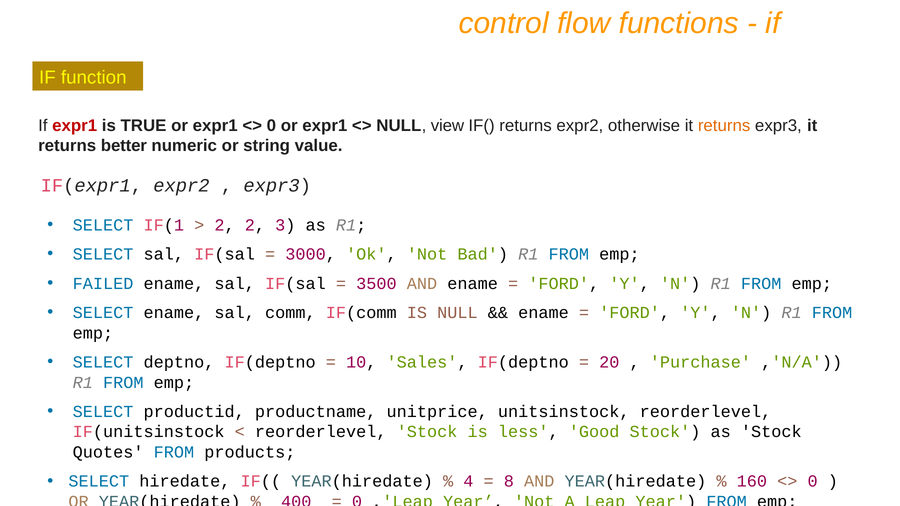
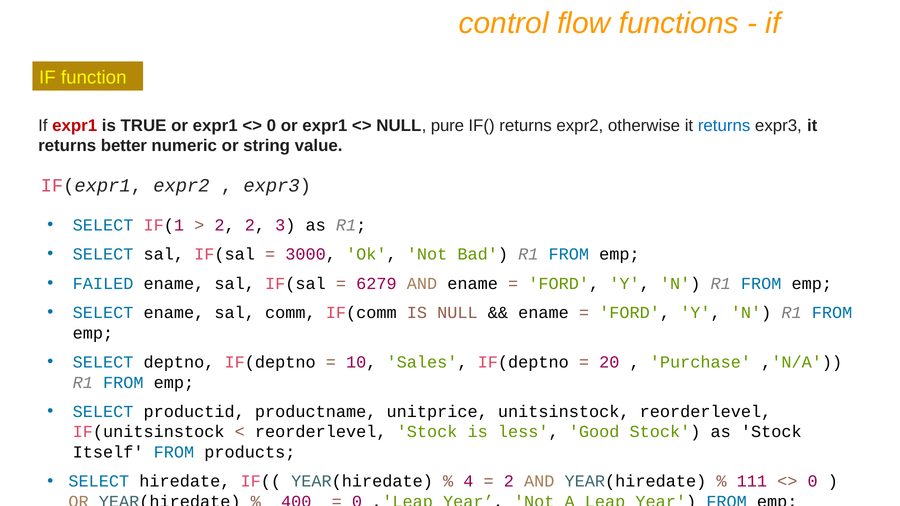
view: view -> pure (447, 126)
returns colour: orange -> blue (724, 126)
3500: 3500 -> 6279 (376, 284)
Quotes: Quotes -> Itself (108, 452)
8: 8 -> 2 (509, 482)
160: 160 -> 111 (752, 482)
